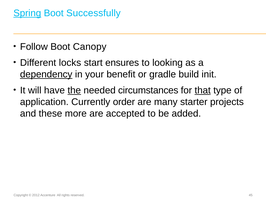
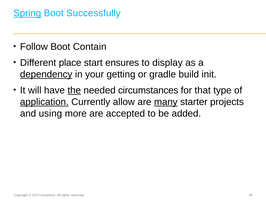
Canopy: Canopy -> Contain (90, 47)
locks: locks -> place (70, 63)
looking: looking -> display (167, 63)
benefit: benefit -> getting (121, 74)
that underline: present -> none (203, 90)
application underline: none -> present (44, 102)
order: order -> allow (124, 102)
many underline: none -> present (166, 102)
these: these -> using (50, 113)
